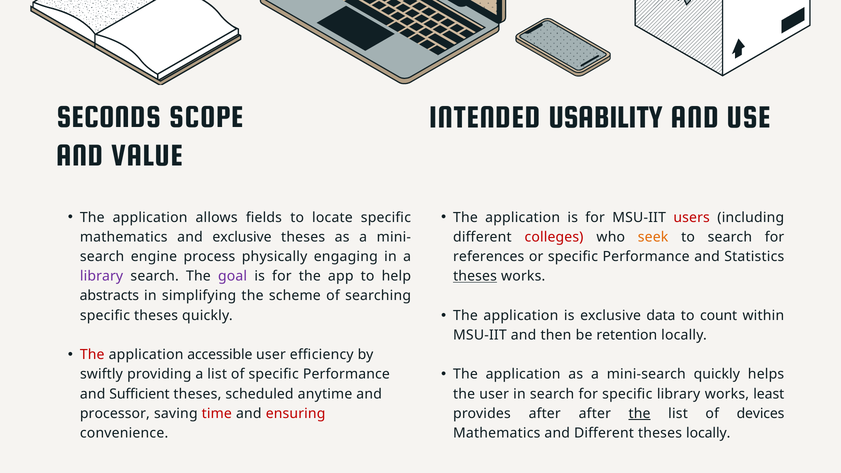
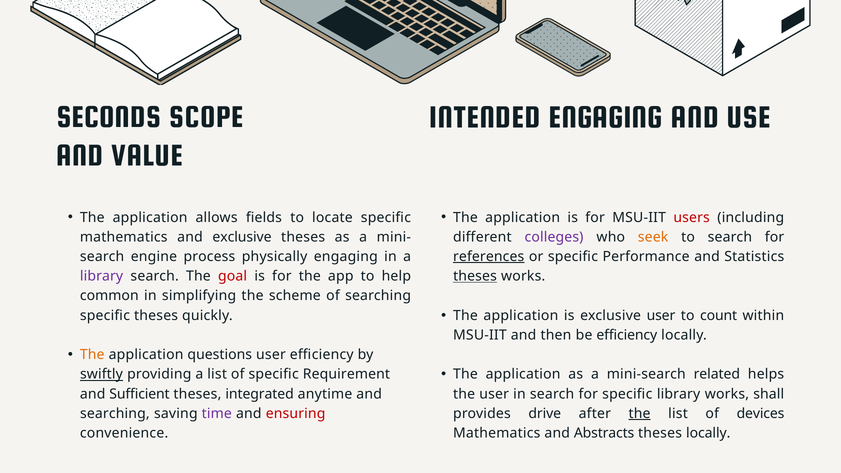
INTENDED USABILITY: USABILITY -> ENGAGING (606, 117)
colleges colour: red -> purple (554, 237)
references underline: none -> present (489, 257)
goal colour: purple -> red (233, 276)
abstracts: abstracts -> common (109, 296)
exclusive data: data -> user (661, 316)
be retention: retention -> efficiency (627, 335)
The colour: red -> orange (92, 355)
accessible: accessible -> questions (220, 355)
mini-search quickly: quickly -> related (717, 374)
swiftly underline: none -> present (101, 374)
of specific Performance: Performance -> Requirement (346, 374)
scheduled: scheduled -> integrated (260, 394)
least: least -> shall (769, 394)
processor: processor -> searching (115, 414)
time colour: red -> purple (217, 414)
provides after: after -> drive (545, 414)
and Different: Different -> Abstracts (604, 433)
